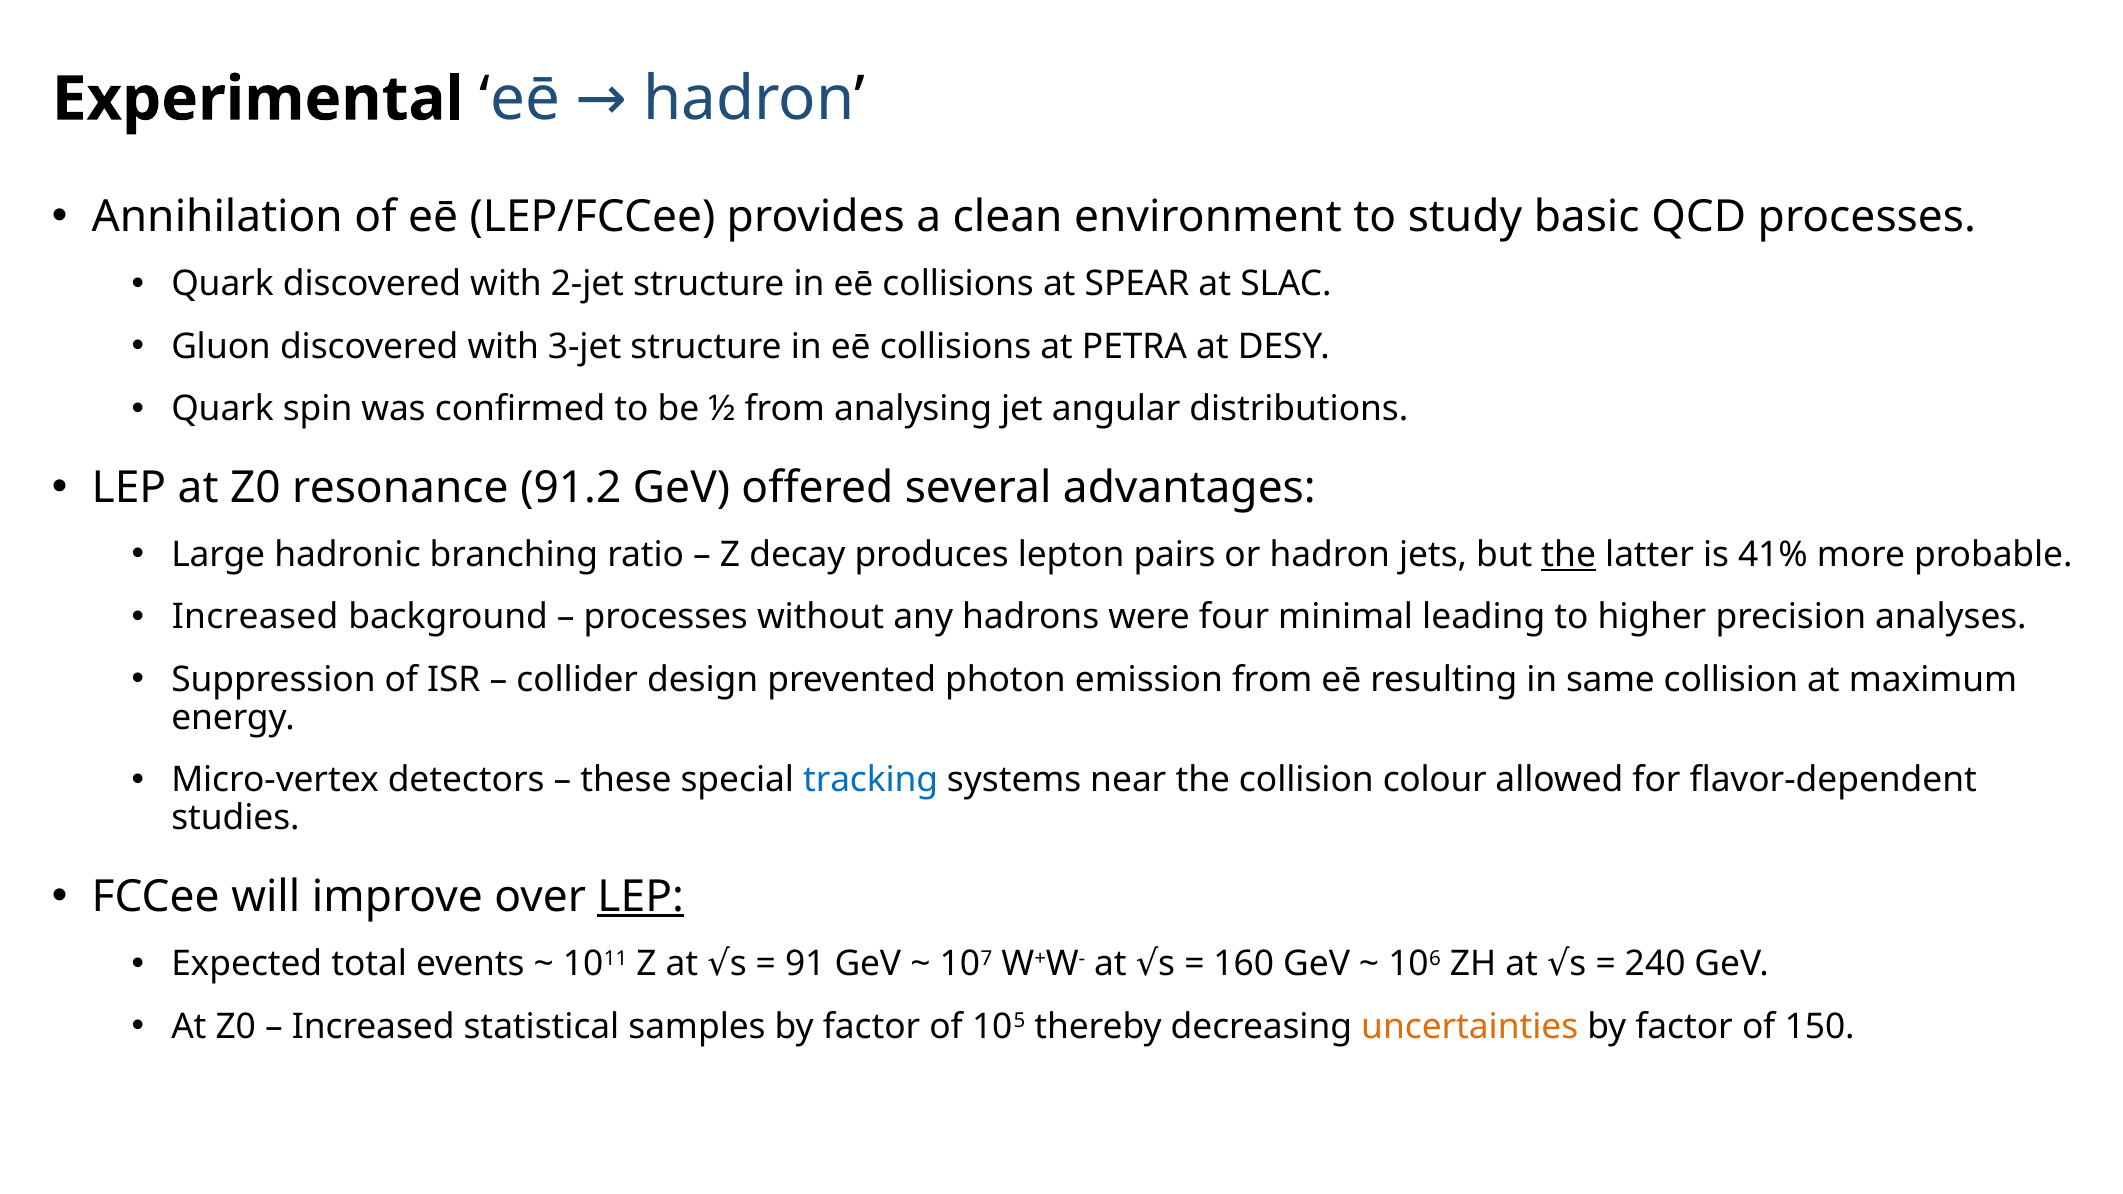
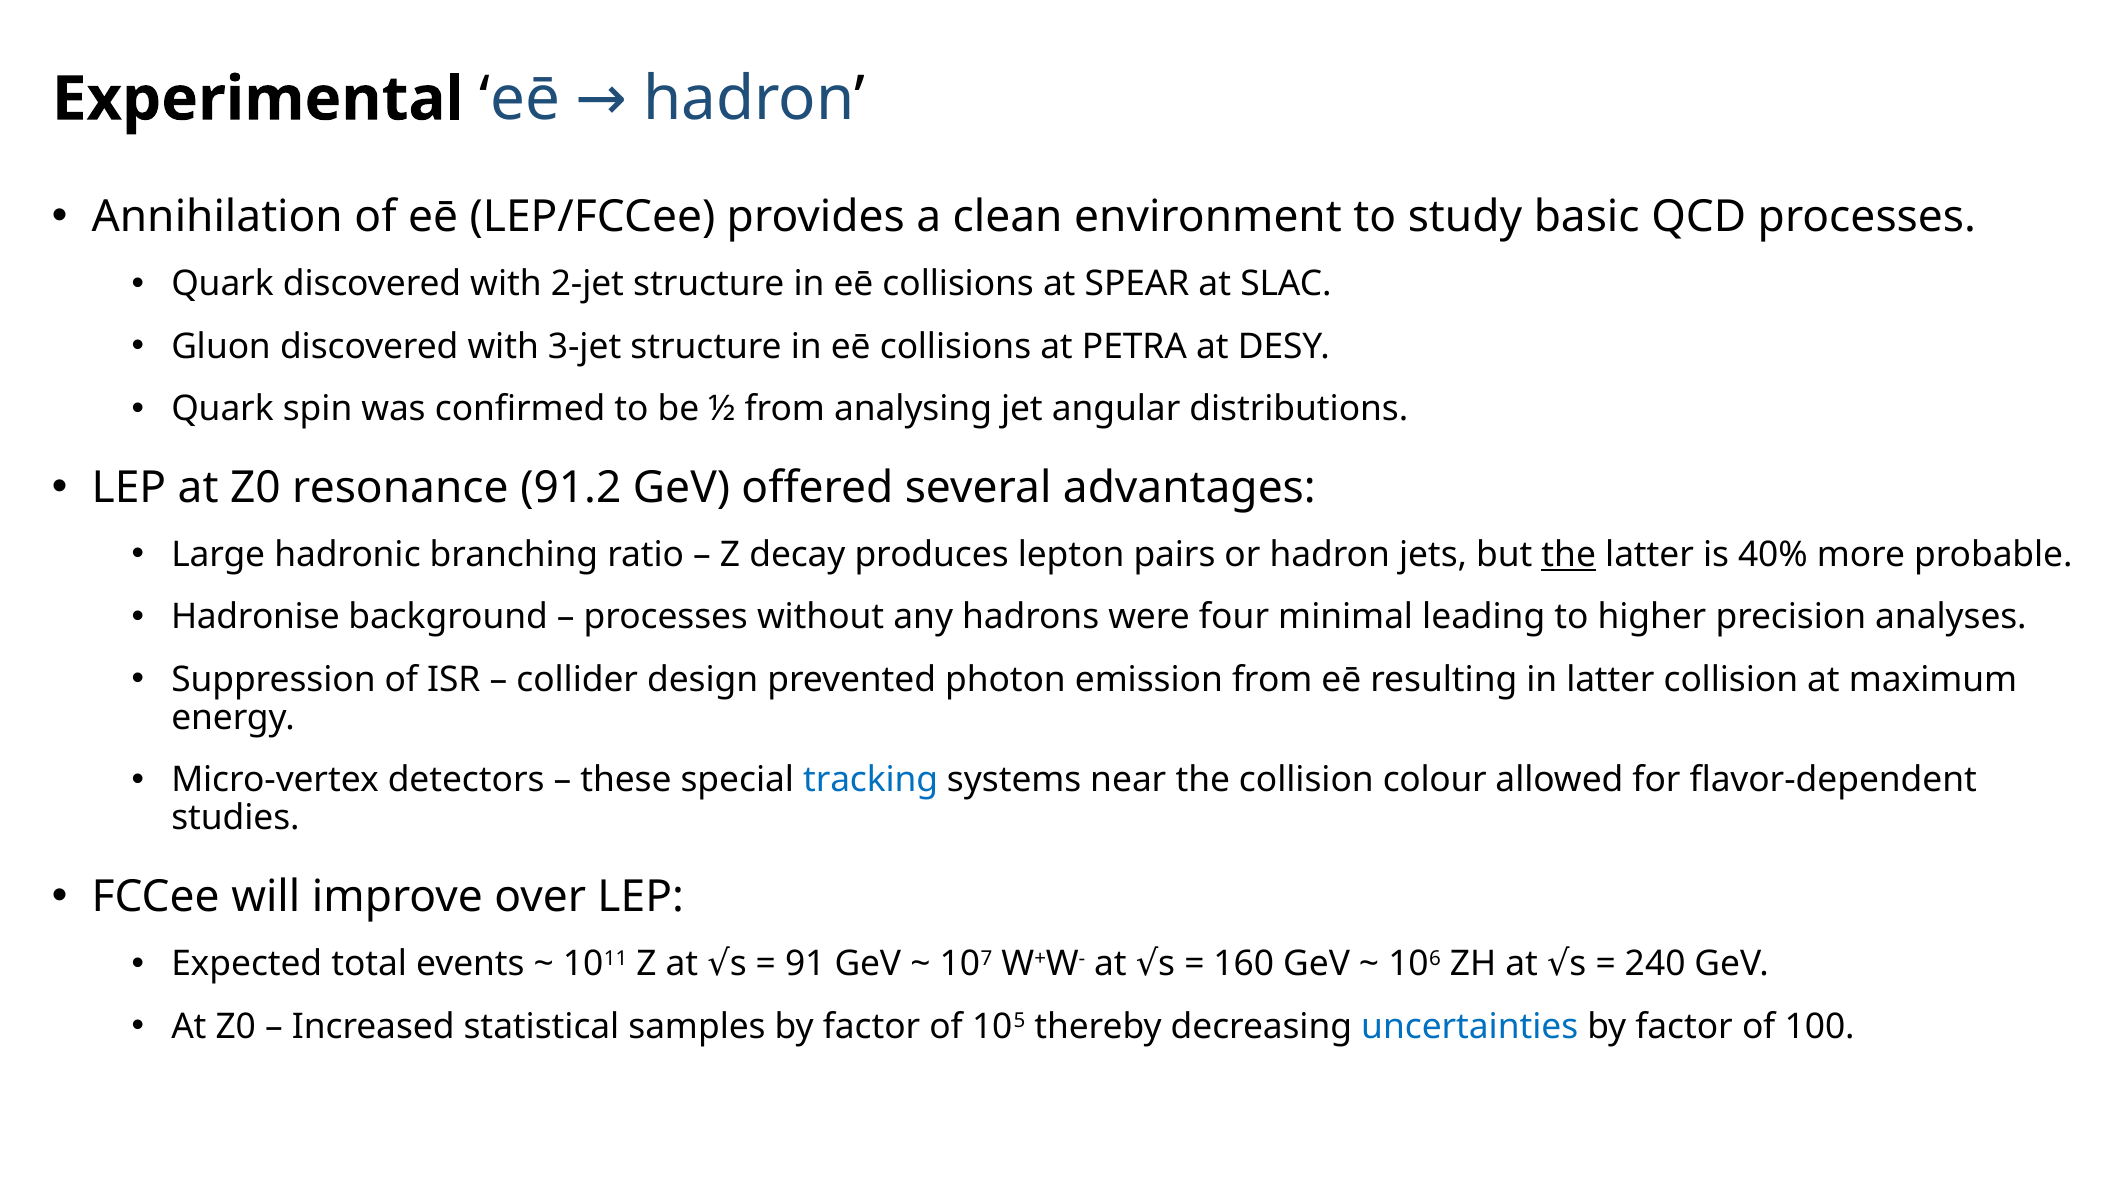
41%: 41% -> 40% (1773, 555)
Increased: Increased -> Hadronise (255, 617)
in same: same -> latter (1610, 680)
LEP underline: present -> none (641, 897)
uncertainties colour: orange -> blue (1470, 1027)
150: 150 -> 100 (1820, 1027)
